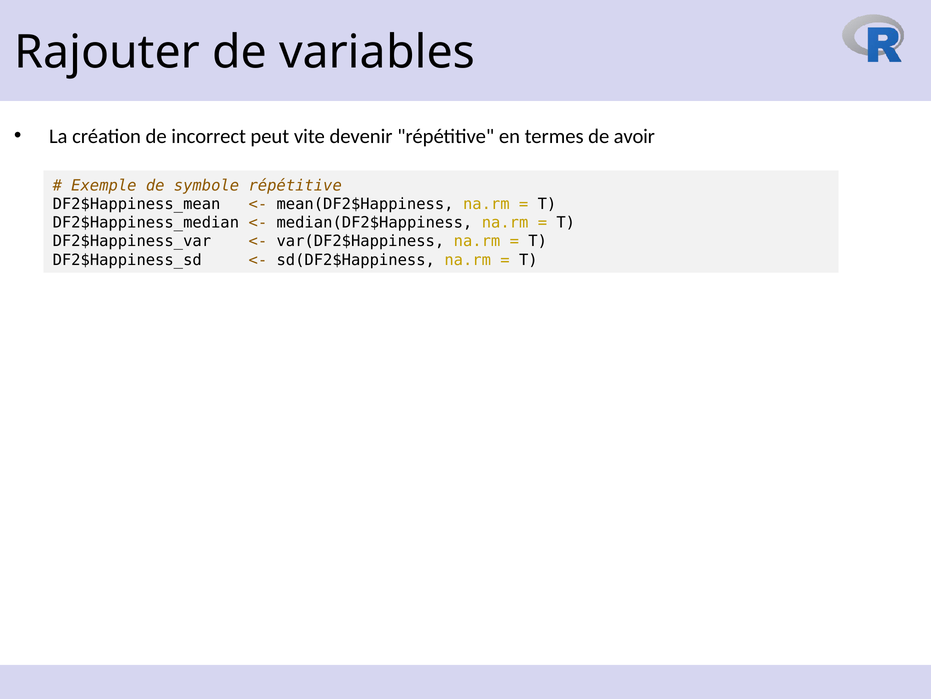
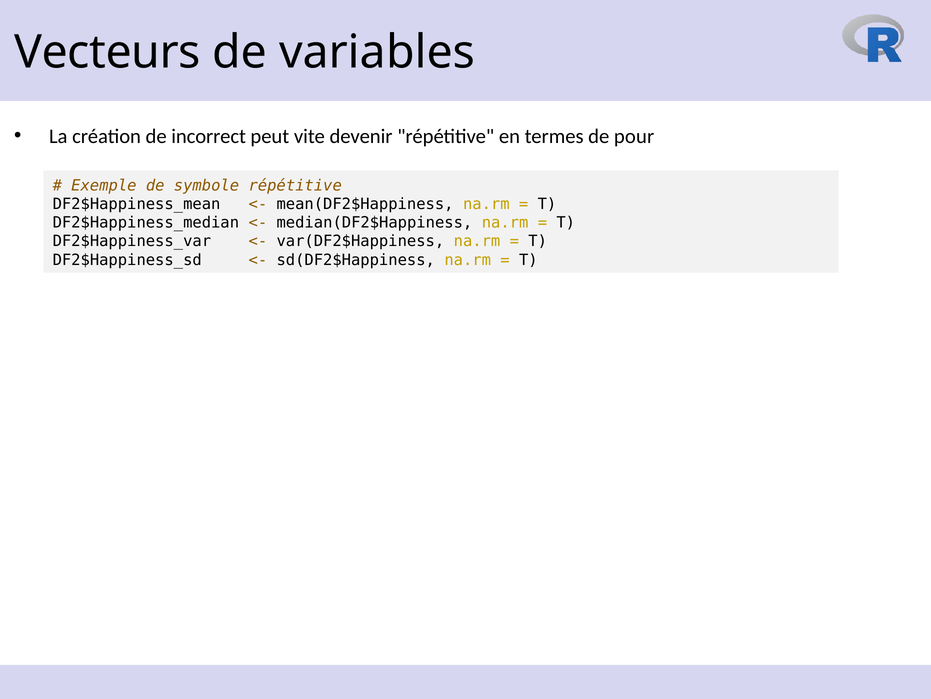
Rajouter: Rajouter -> Vecteurs (107, 52)
avoir: avoir -> pour (634, 136)
